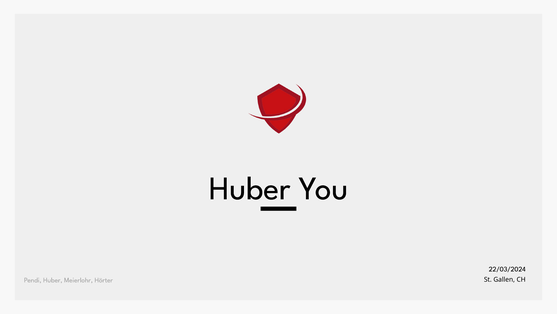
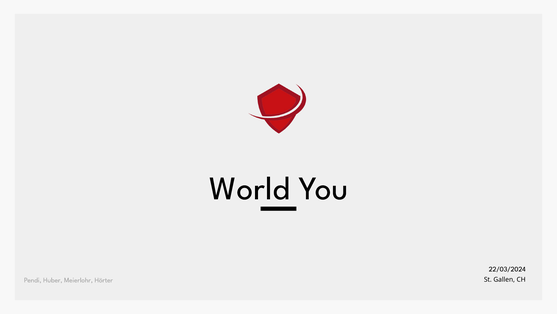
Huber: Huber -> World (250, 188)
